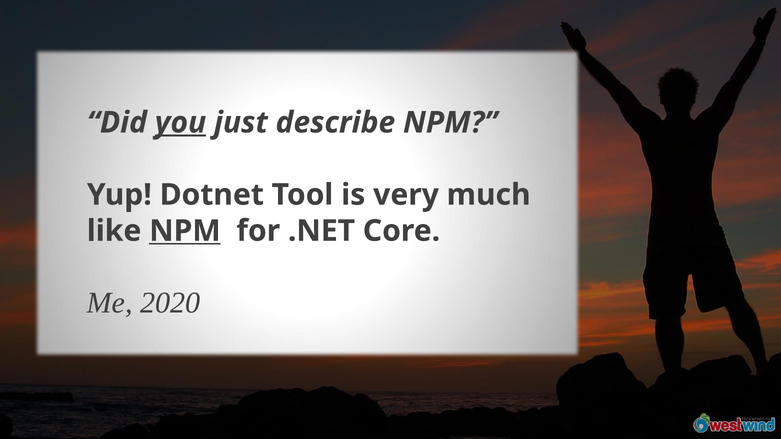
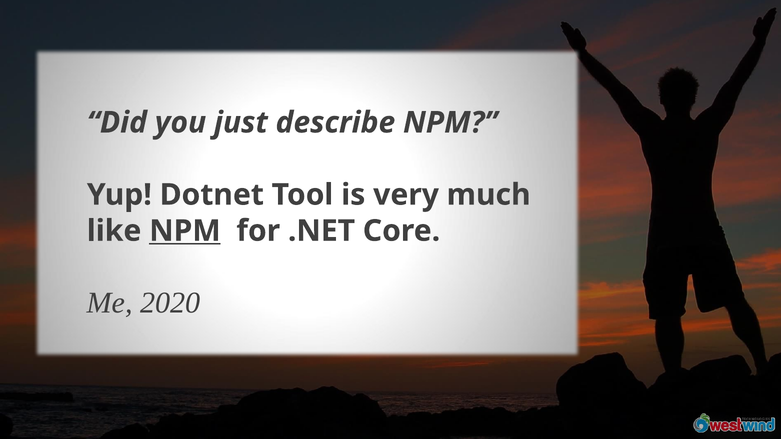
you underline: present -> none (181, 123)
